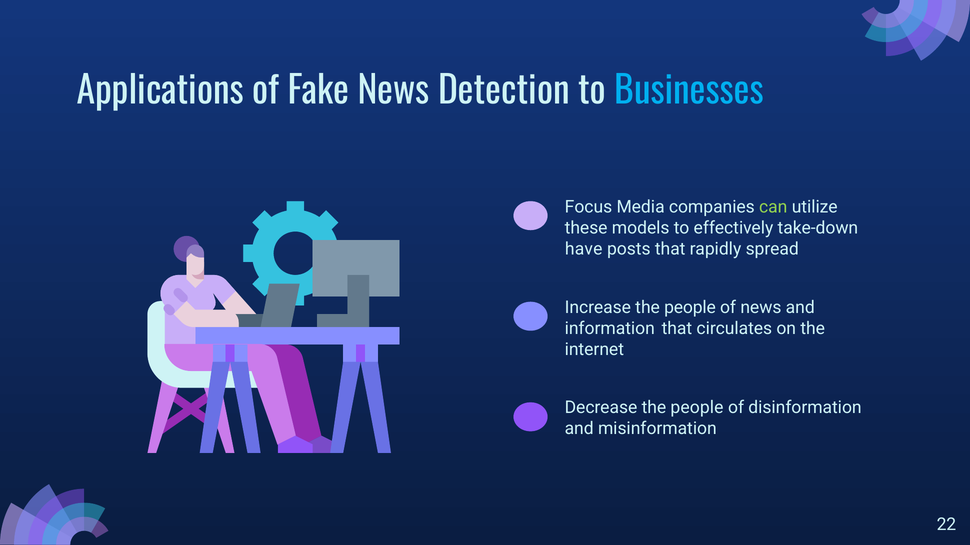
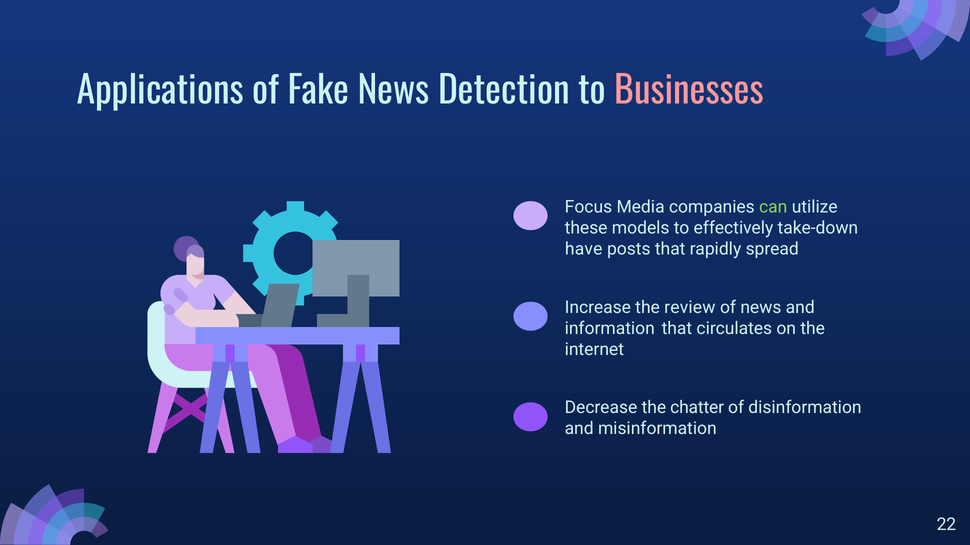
Businesses colour: light blue -> pink (689, 91)
Increase the people: people -> review (690, 308)
Decrease the people: people -> chatter (697, 408)
